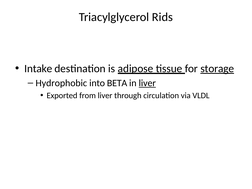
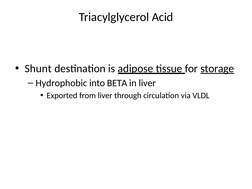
Rids: Rids -> Acid (163, 17)
Intake: Intake -> Shunt (38, 69)
liver underline: present -> none (147, 83)
